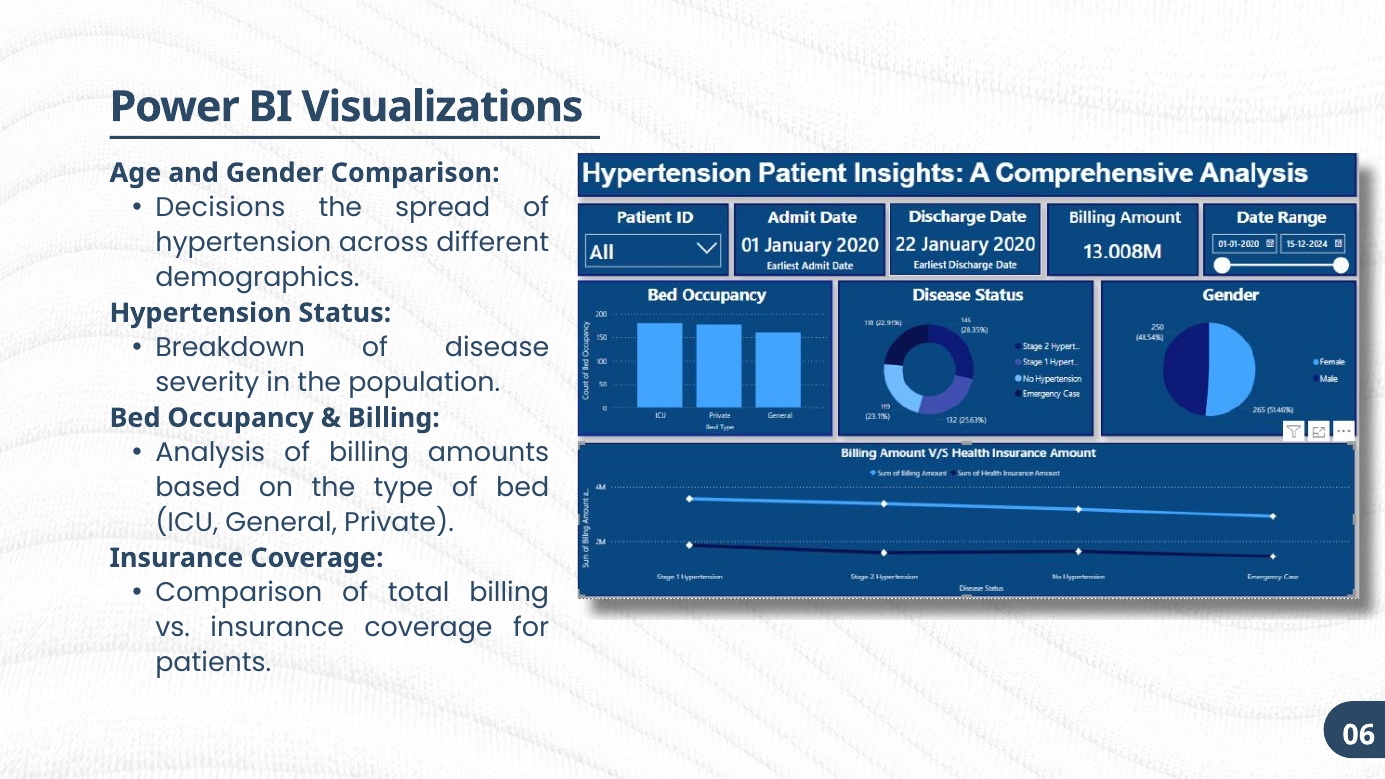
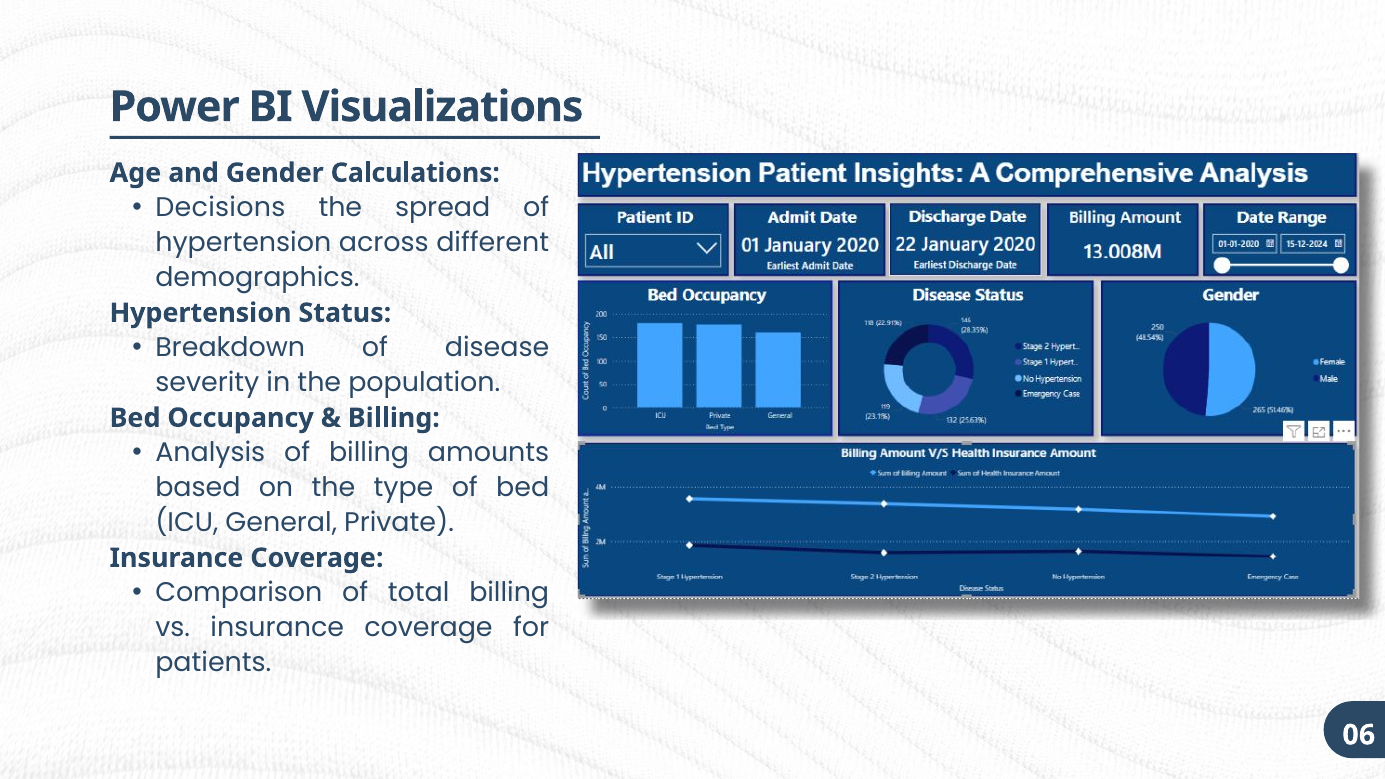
Gender Comparison: Comparison -> Calculations (415, 173)
